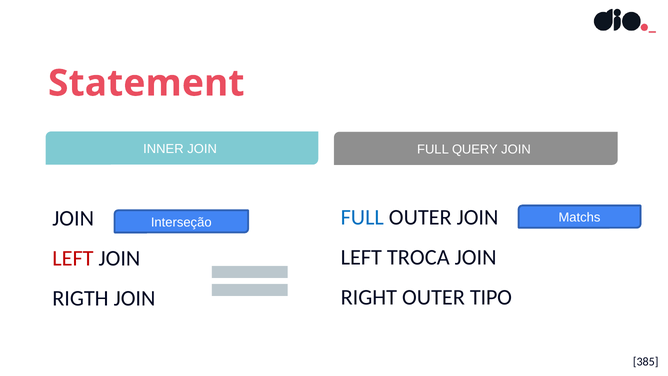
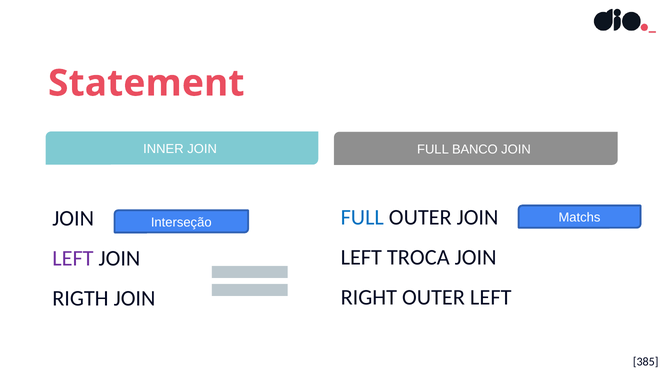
QUERY: QUERY -> BANCO (475, 149)
LEFT colour: red -> purple (73, 258)
OUTER TIPO: TIPO -> LEFT (491, 297)
